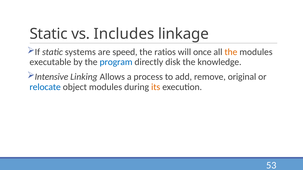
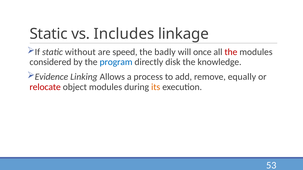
systems: systems -> without (80, 52)
ratios: ratios -> badly (165, 52)
the colour: orange -> red (231, 52)
executable: executable -> considered (50, 62)
Intensive: Intensive -> Evidence (51, 77)
original: original -> equally (242, 77)
relocate colour: blue -> red (45, 87)
